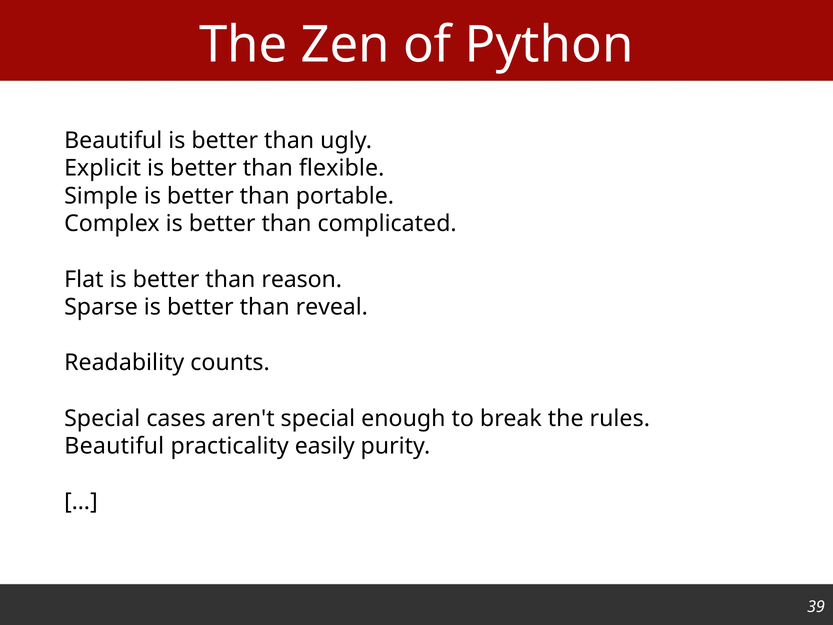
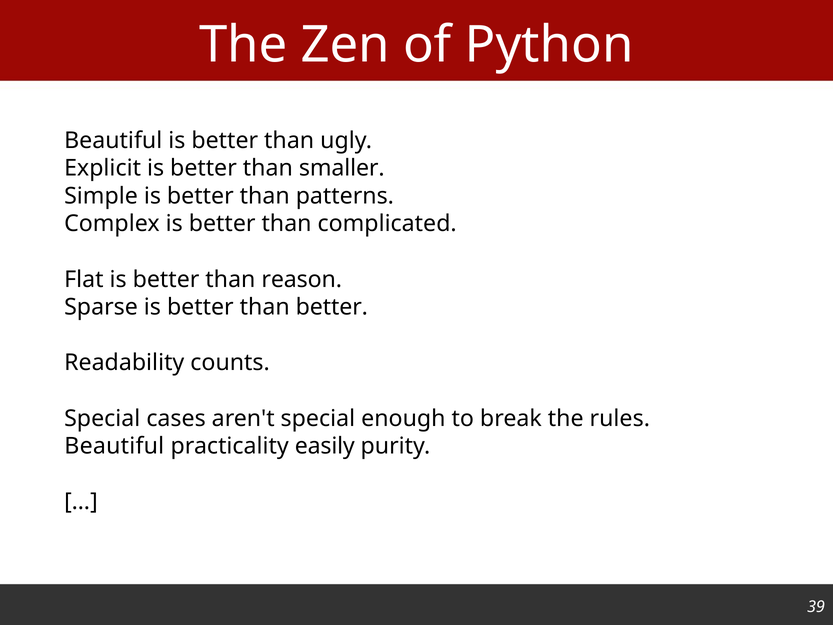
flexible: flexible -> smaller (342, 168)
portable: portable -> patterns (345, 196)
than reveal: reveal -> better (332, 307)
